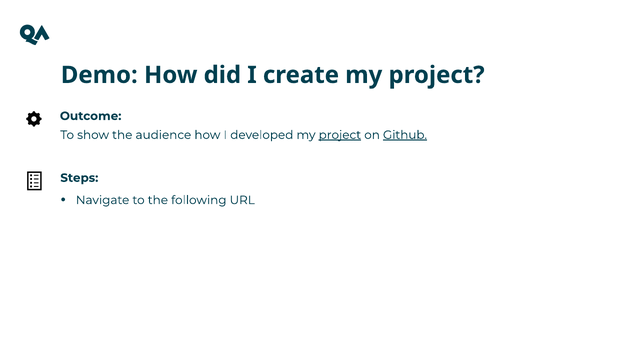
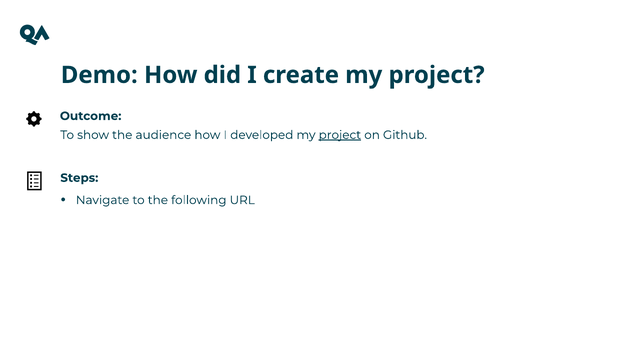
Github underline: present -> none (405, 135)
